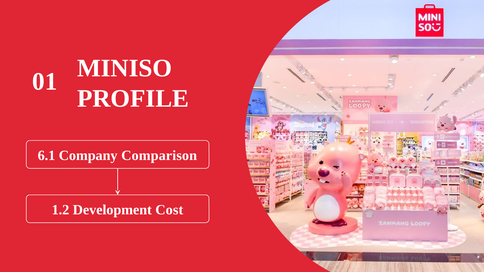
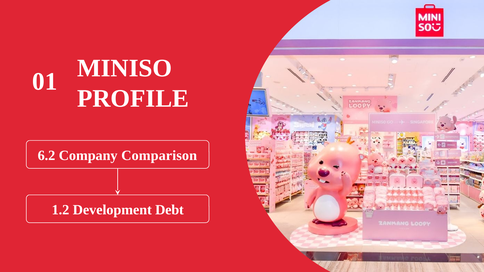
6.1: 6.1 -> 6.2 (46, 156)
Cost: Cost -> Debt (169, 210)
